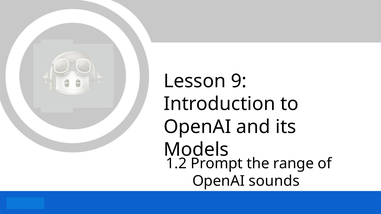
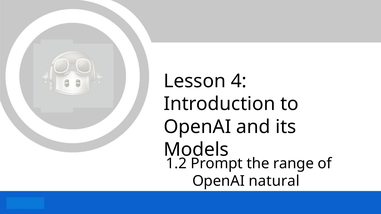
9: 9 -> 4 (239, 81)
sounds: sounds -> natural (274, 181)
